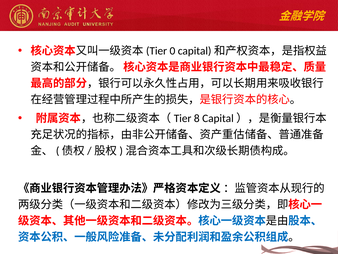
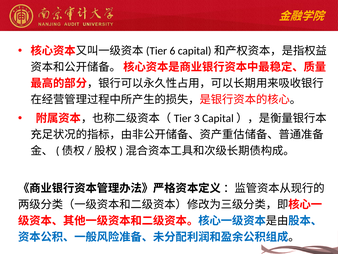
0: 0 -> 6 (172, 51)
8: 8 -> 3 (197, 118)
